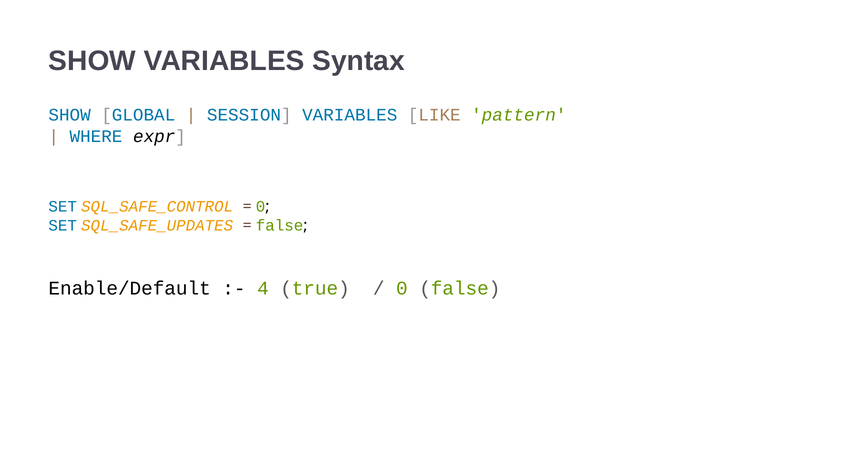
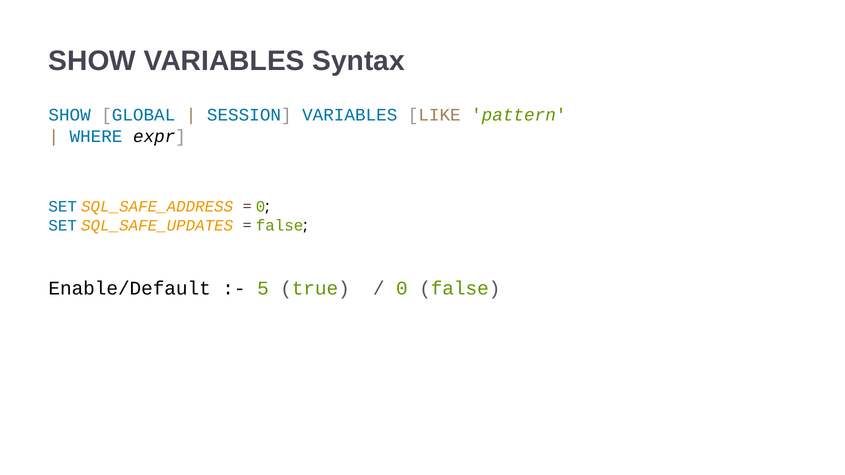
SQL_SAFE_CONTROL: SQL_SAFE_CONTROL -> SQL_SAFE_ADDRESS (157, 206)
4: 4 -> 5 (263, 288)
